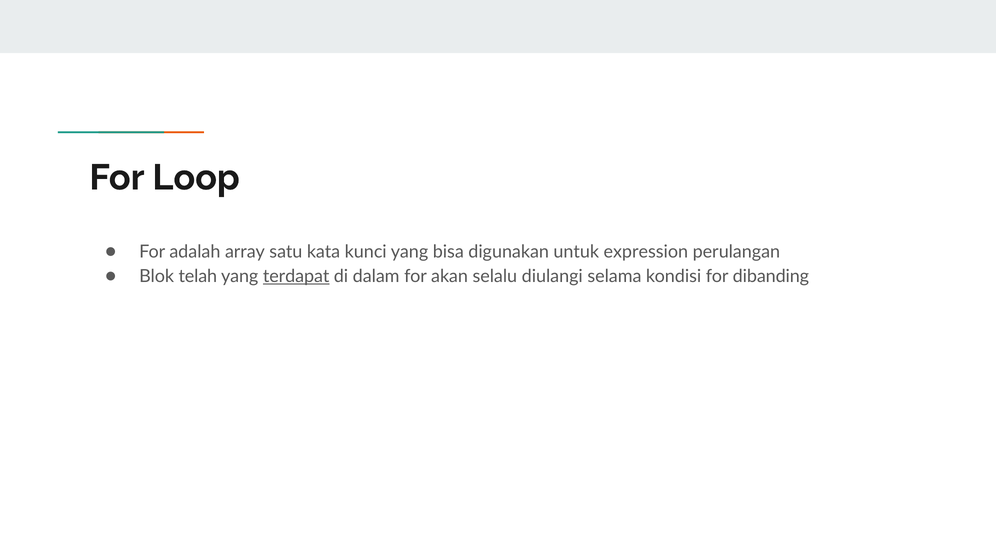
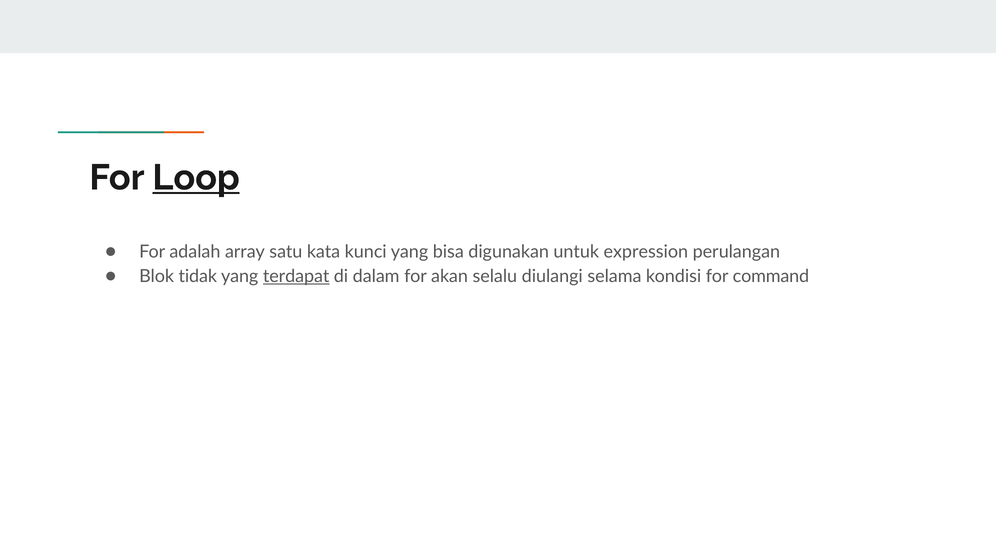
Loop underline: none -> present (196, 178)
telah: telah -> tidak (198, 277)
dibanding: dibanding -> command (771, 277)
